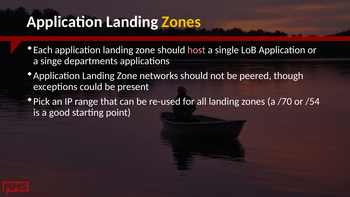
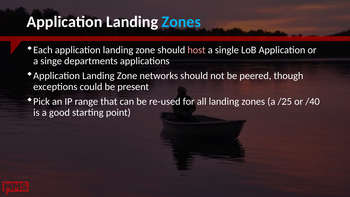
Zones colour: yellow -> light blue (181, 22)
/70: /70 -> /25 (285, 101)
/54: /54 -> /40 (313, 101)
